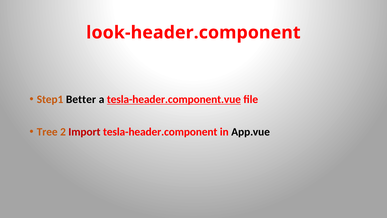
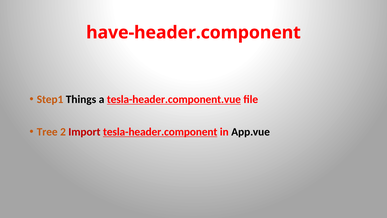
look-header.component: look-header.component -> have-header.component (193, 33)
Better: Better -> Things (81, 99)
tesla-header.component underline: none -> present (160, 132)
